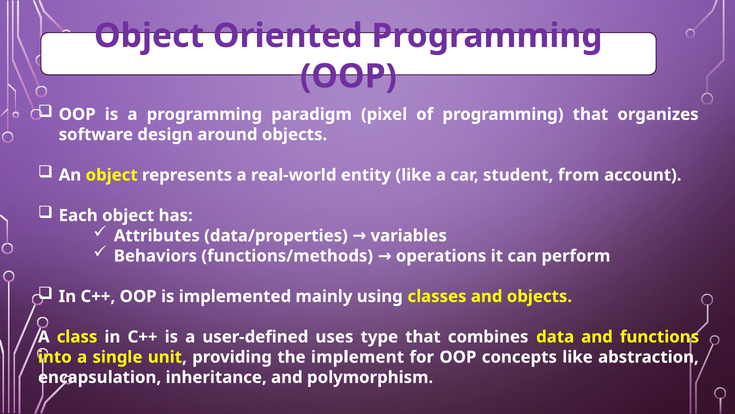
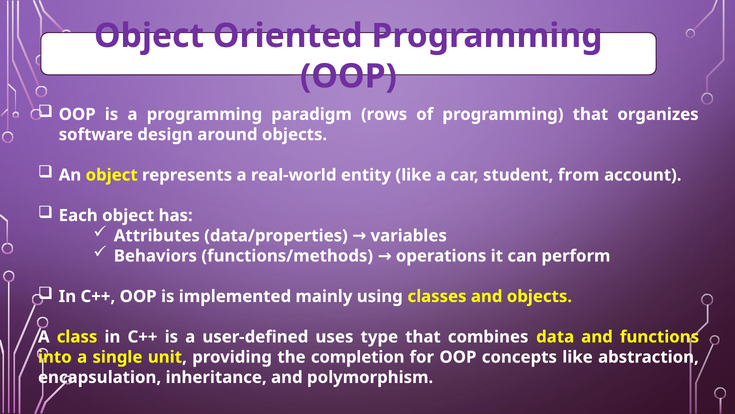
pixel: pixel -> rows (384, 114)
implement: implement -> completion (358, 357)
